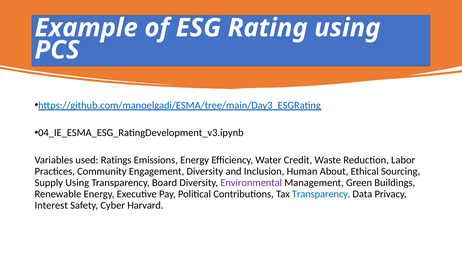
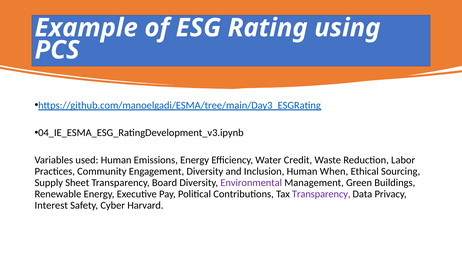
used Ratings: Ratings -> Human (116, 160)
About: About -> When (334, 171)
Supply Using: Using -> Sheet (77, 183)
Transparency colour: blue -> purple (321, 194)
